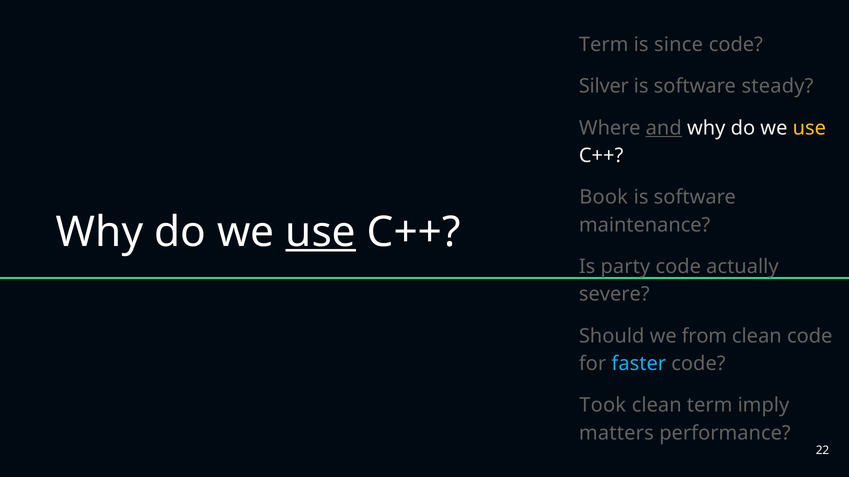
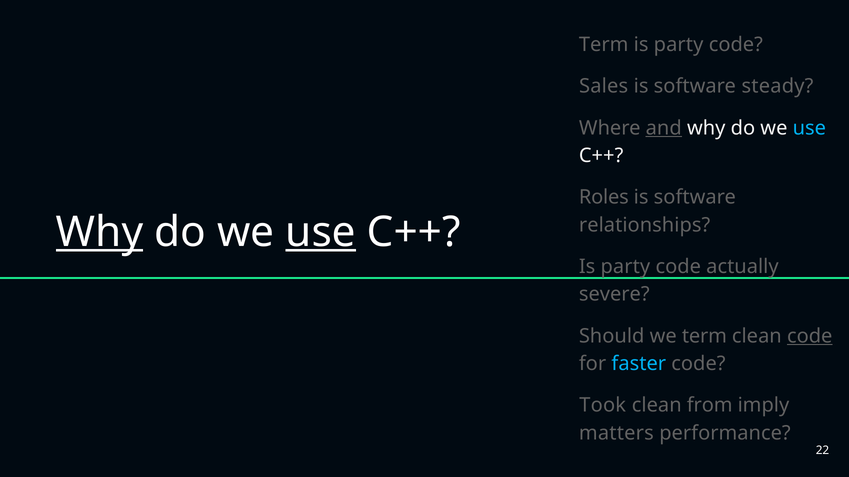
since: since -> party (679, 45)
Silver: Silver -> Sales (604, 86)
use colour: yellow -> light blue (809, 128)
Book: Book -> Roles (604, 198)
maintenance: maintenance -> relationships (645, 225)
Why underline: none -> present (100, 232)
we from: from -> term (704, 336)
code underline: none -> present (810, 336)
clean term: term -> from (710, 406)
